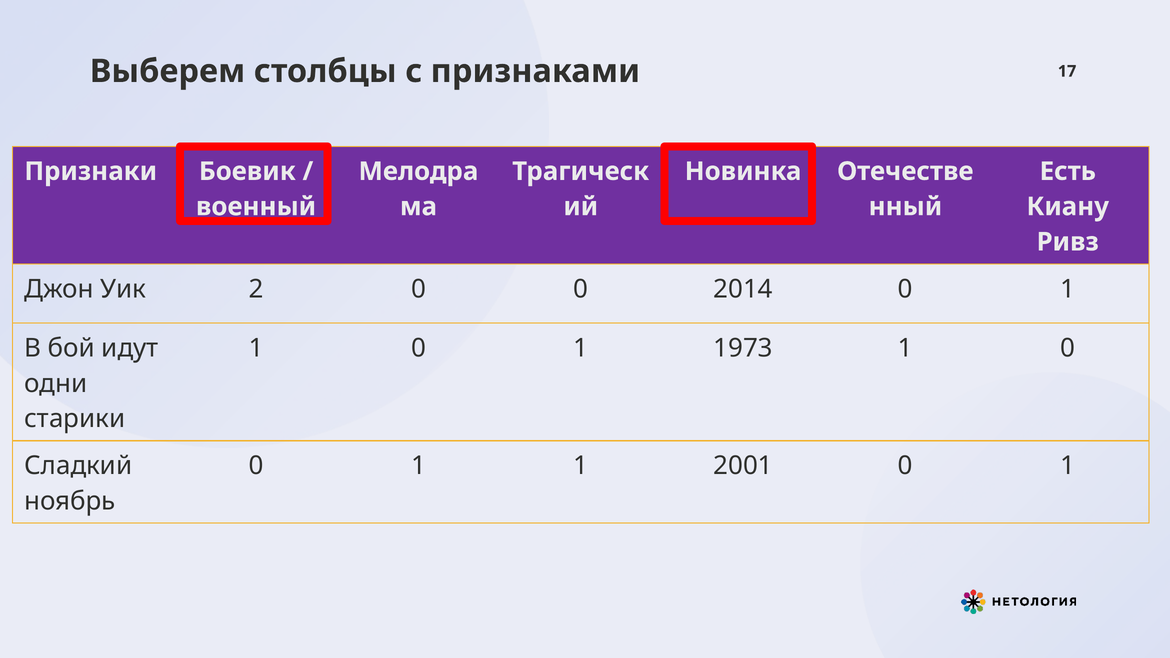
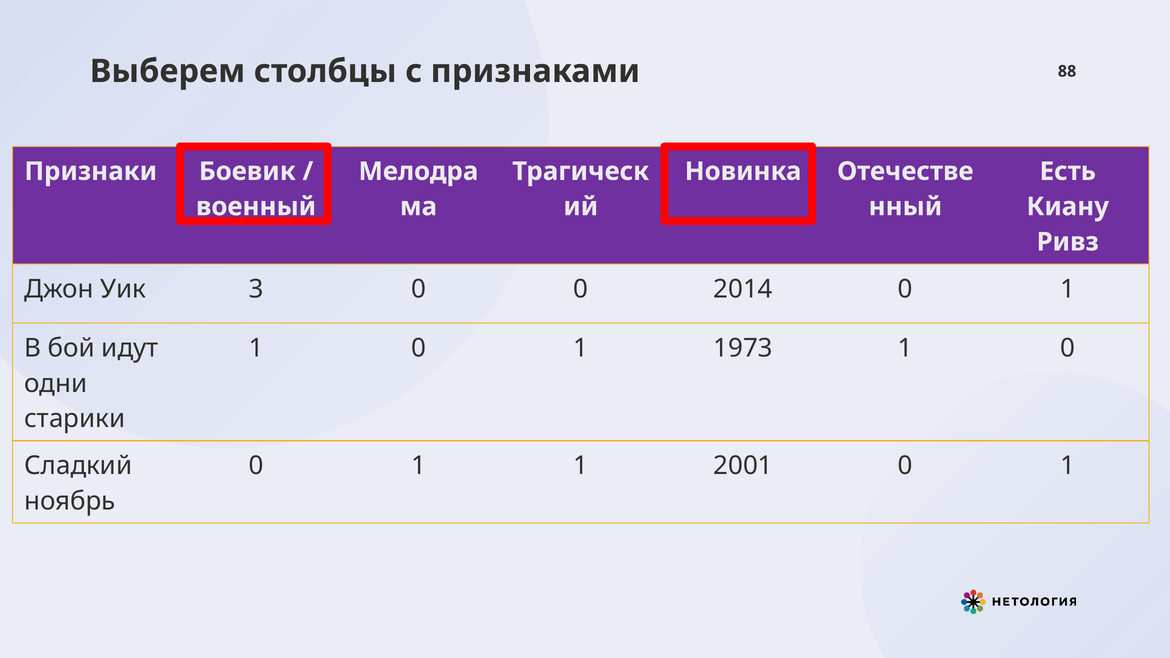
17: 17 -> 88 (1067, 71)
2: 2 -> 3 (256, 289)
